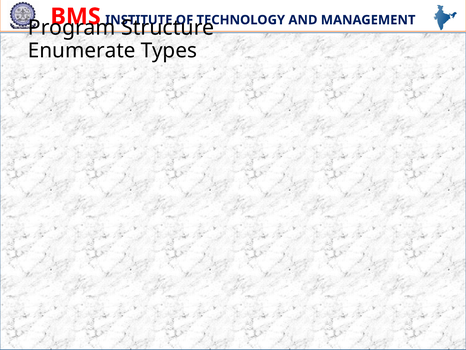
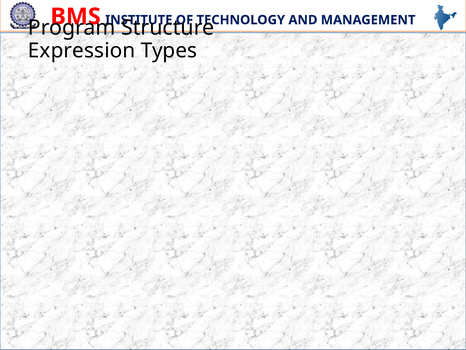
Enumerate: Enumerate -> Expression (82, 50)
